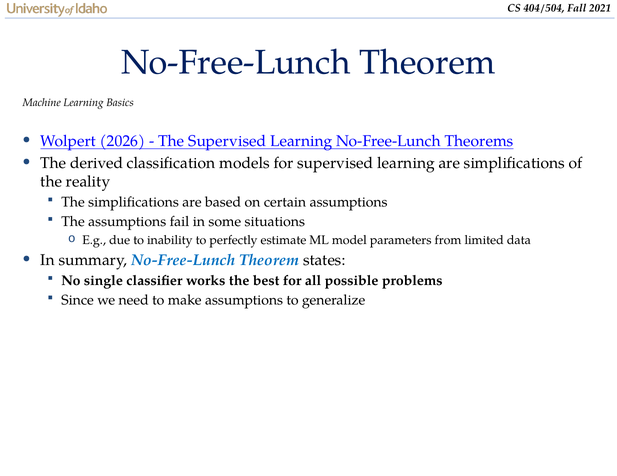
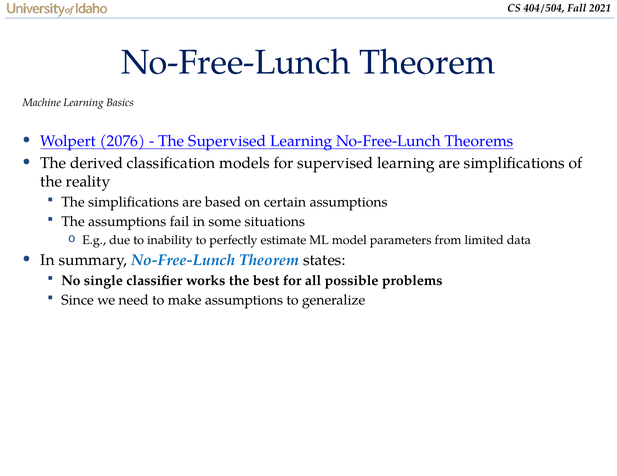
2026: 2026 -> 2076 (123, 142)
